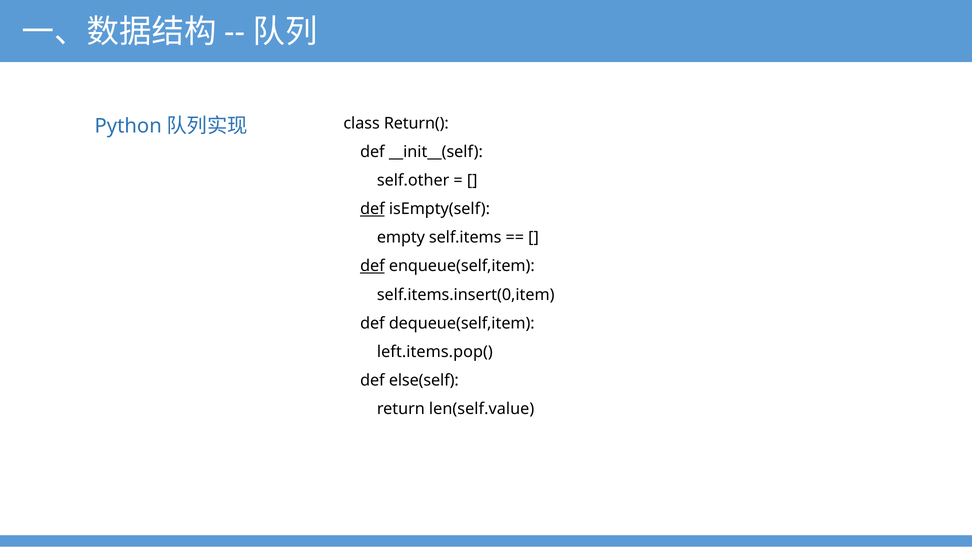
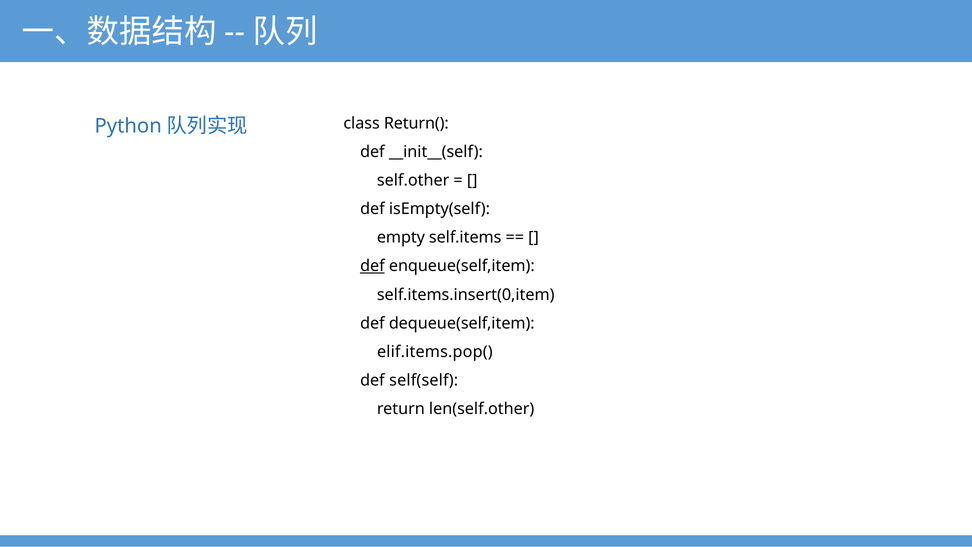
def underline: present -> none (372, 209)
left.items.pop(: left.items.pop( -> elif.items.pop( (435, 352)
else(self: else(self -> self(self (424, 380)
len(self.value: len(self.value -> len(self.other (482, 409)
